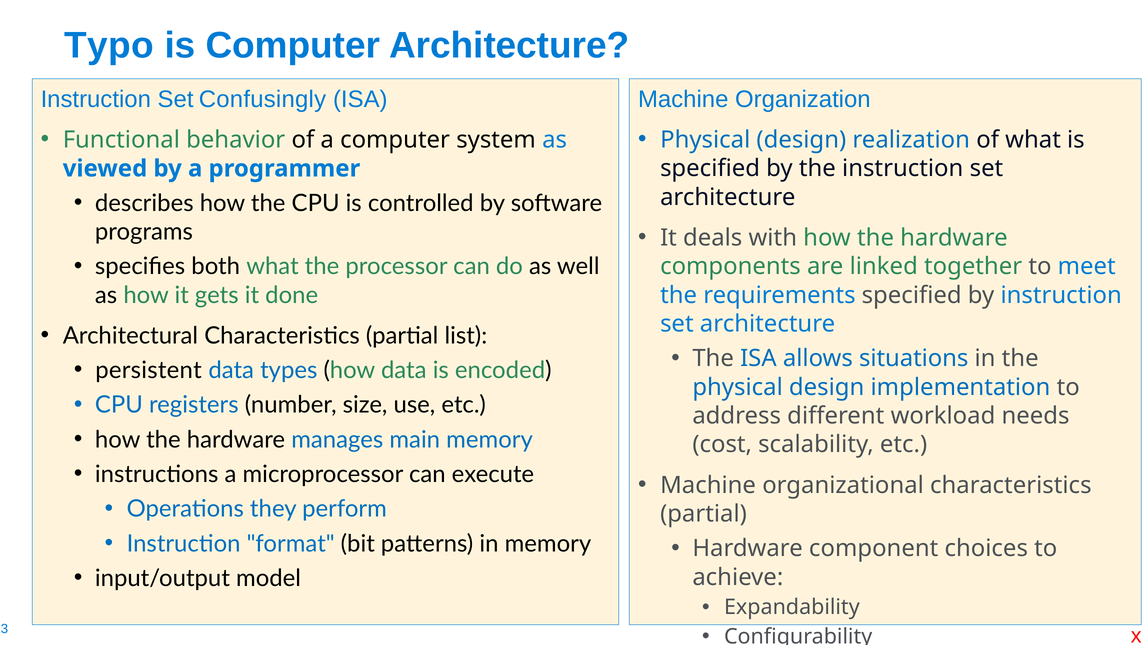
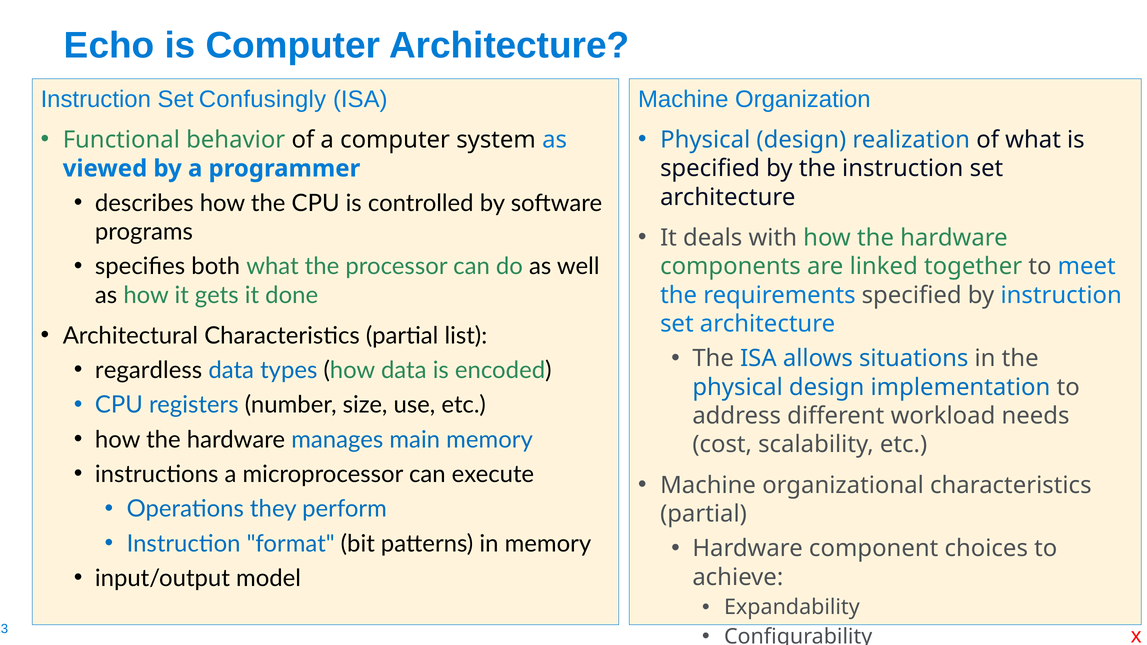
Typo: Typo -> Echo (109, 45)
persistent: persistent -> regardless (149, 371)
